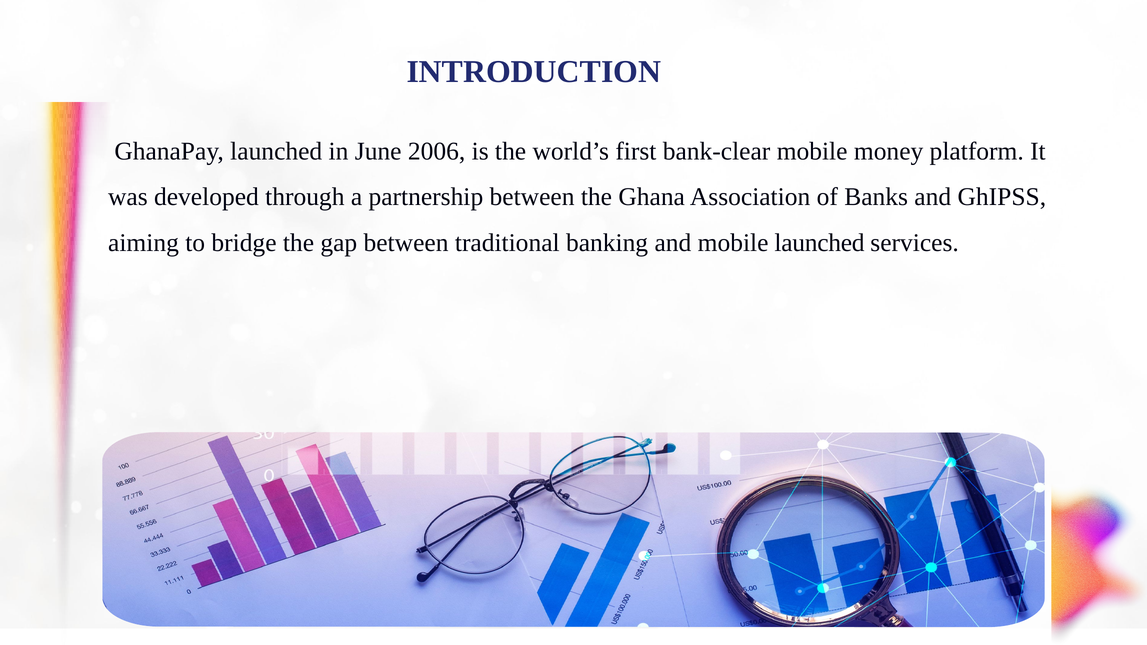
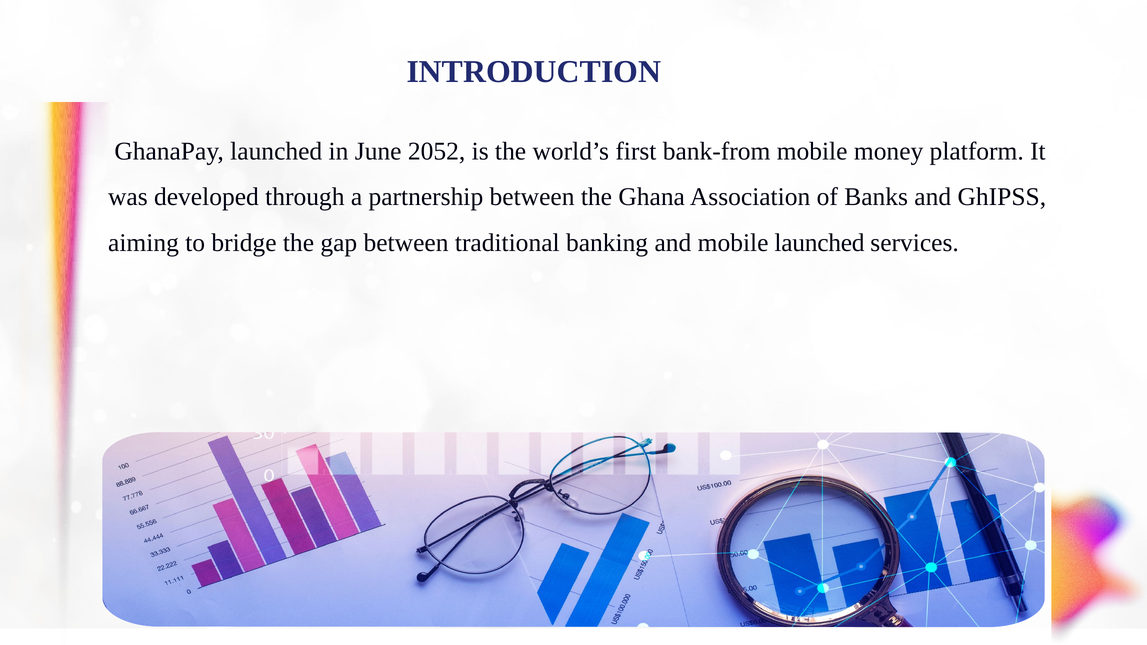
2006: 2006 -> 2052 (437, 151)
bank-clear: bank-clear -> bank-from (717, 151)
